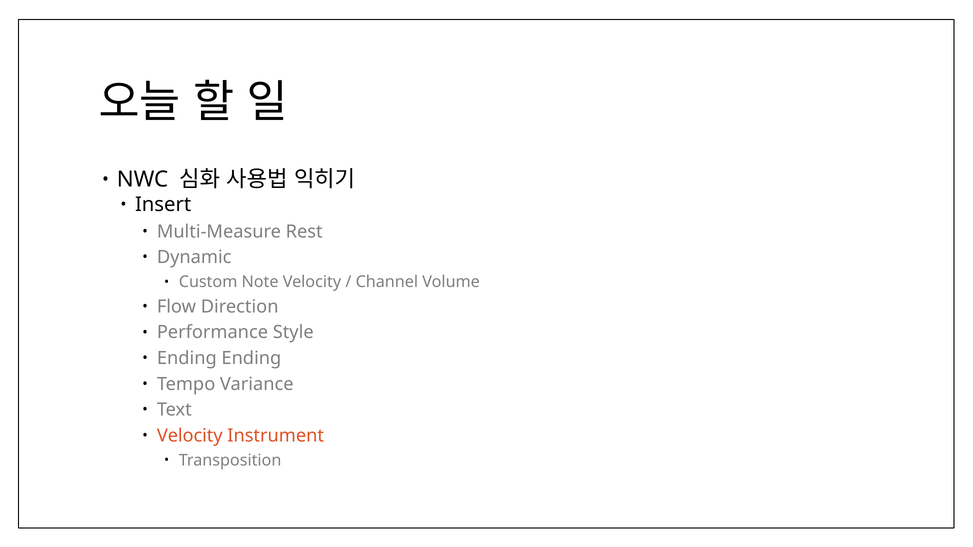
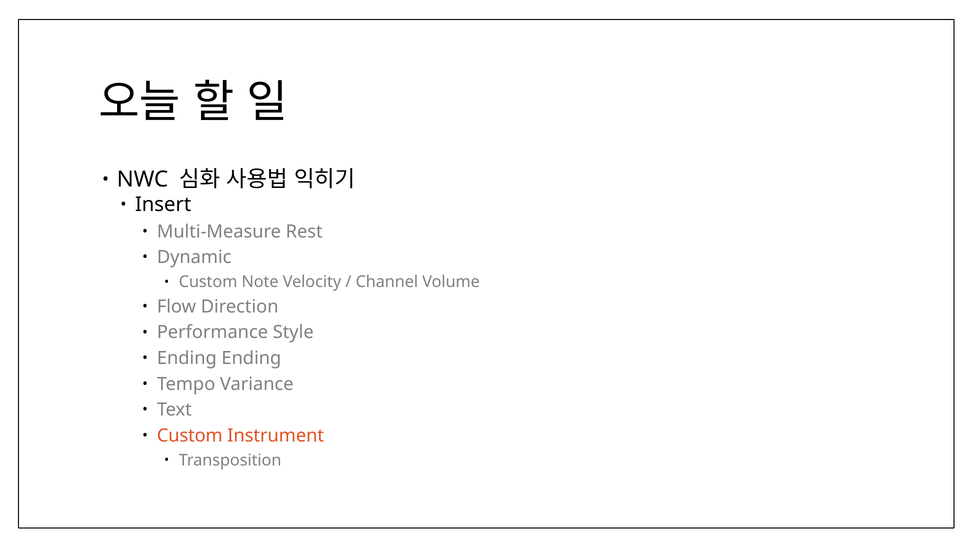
Velocity: Velocity -> Custom (190, 436)
